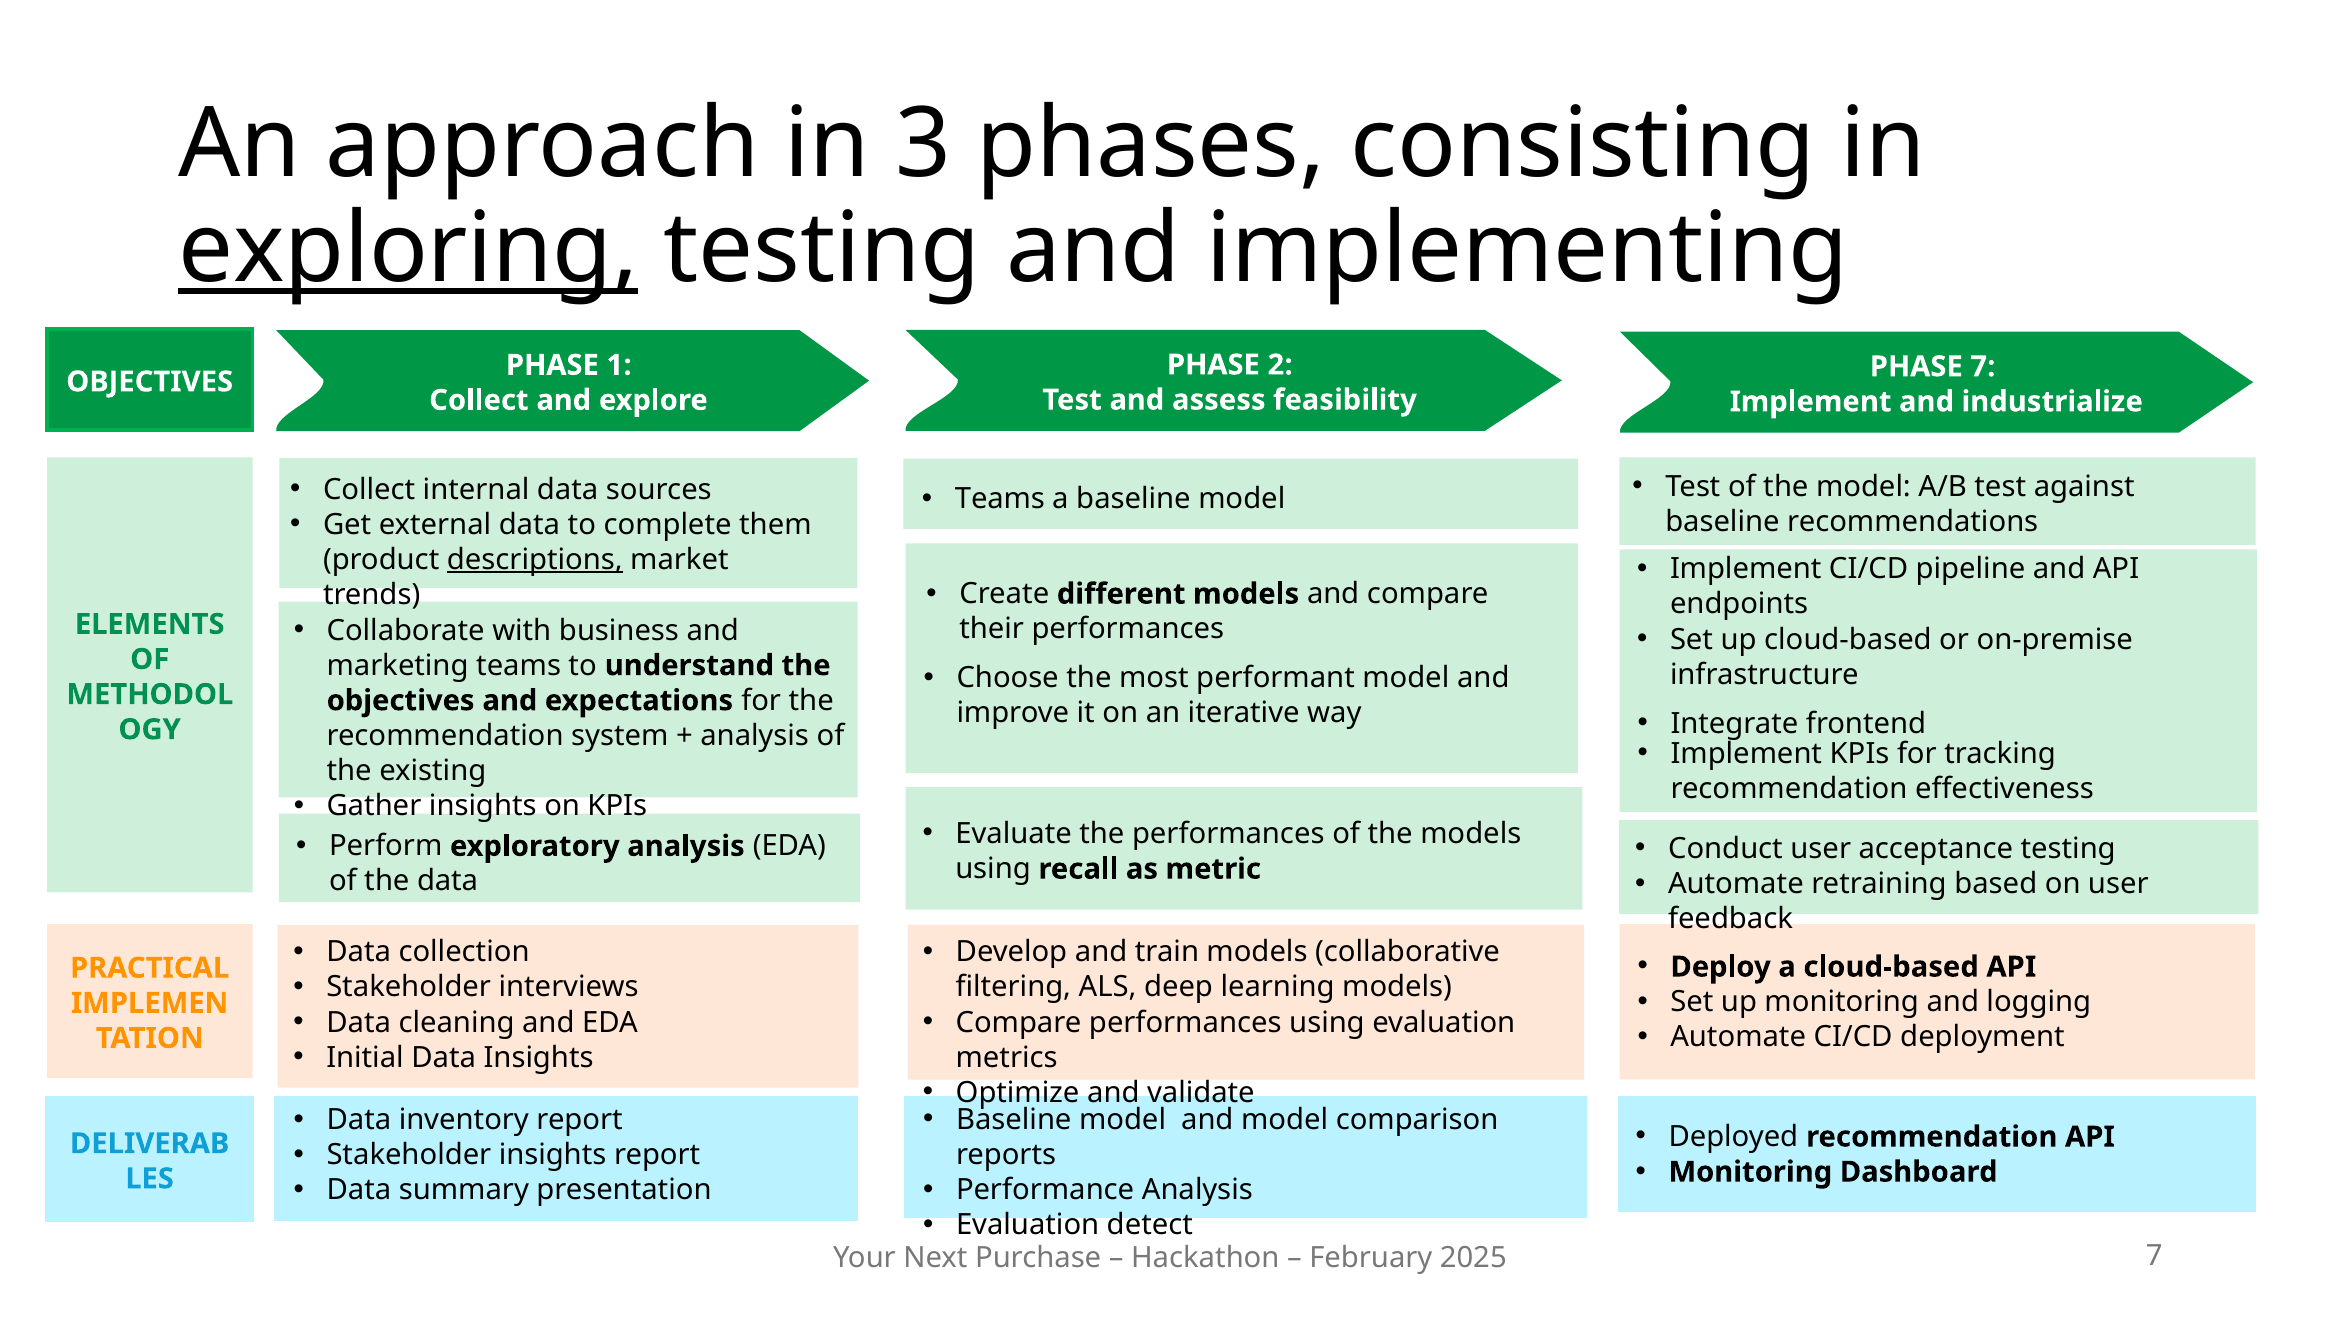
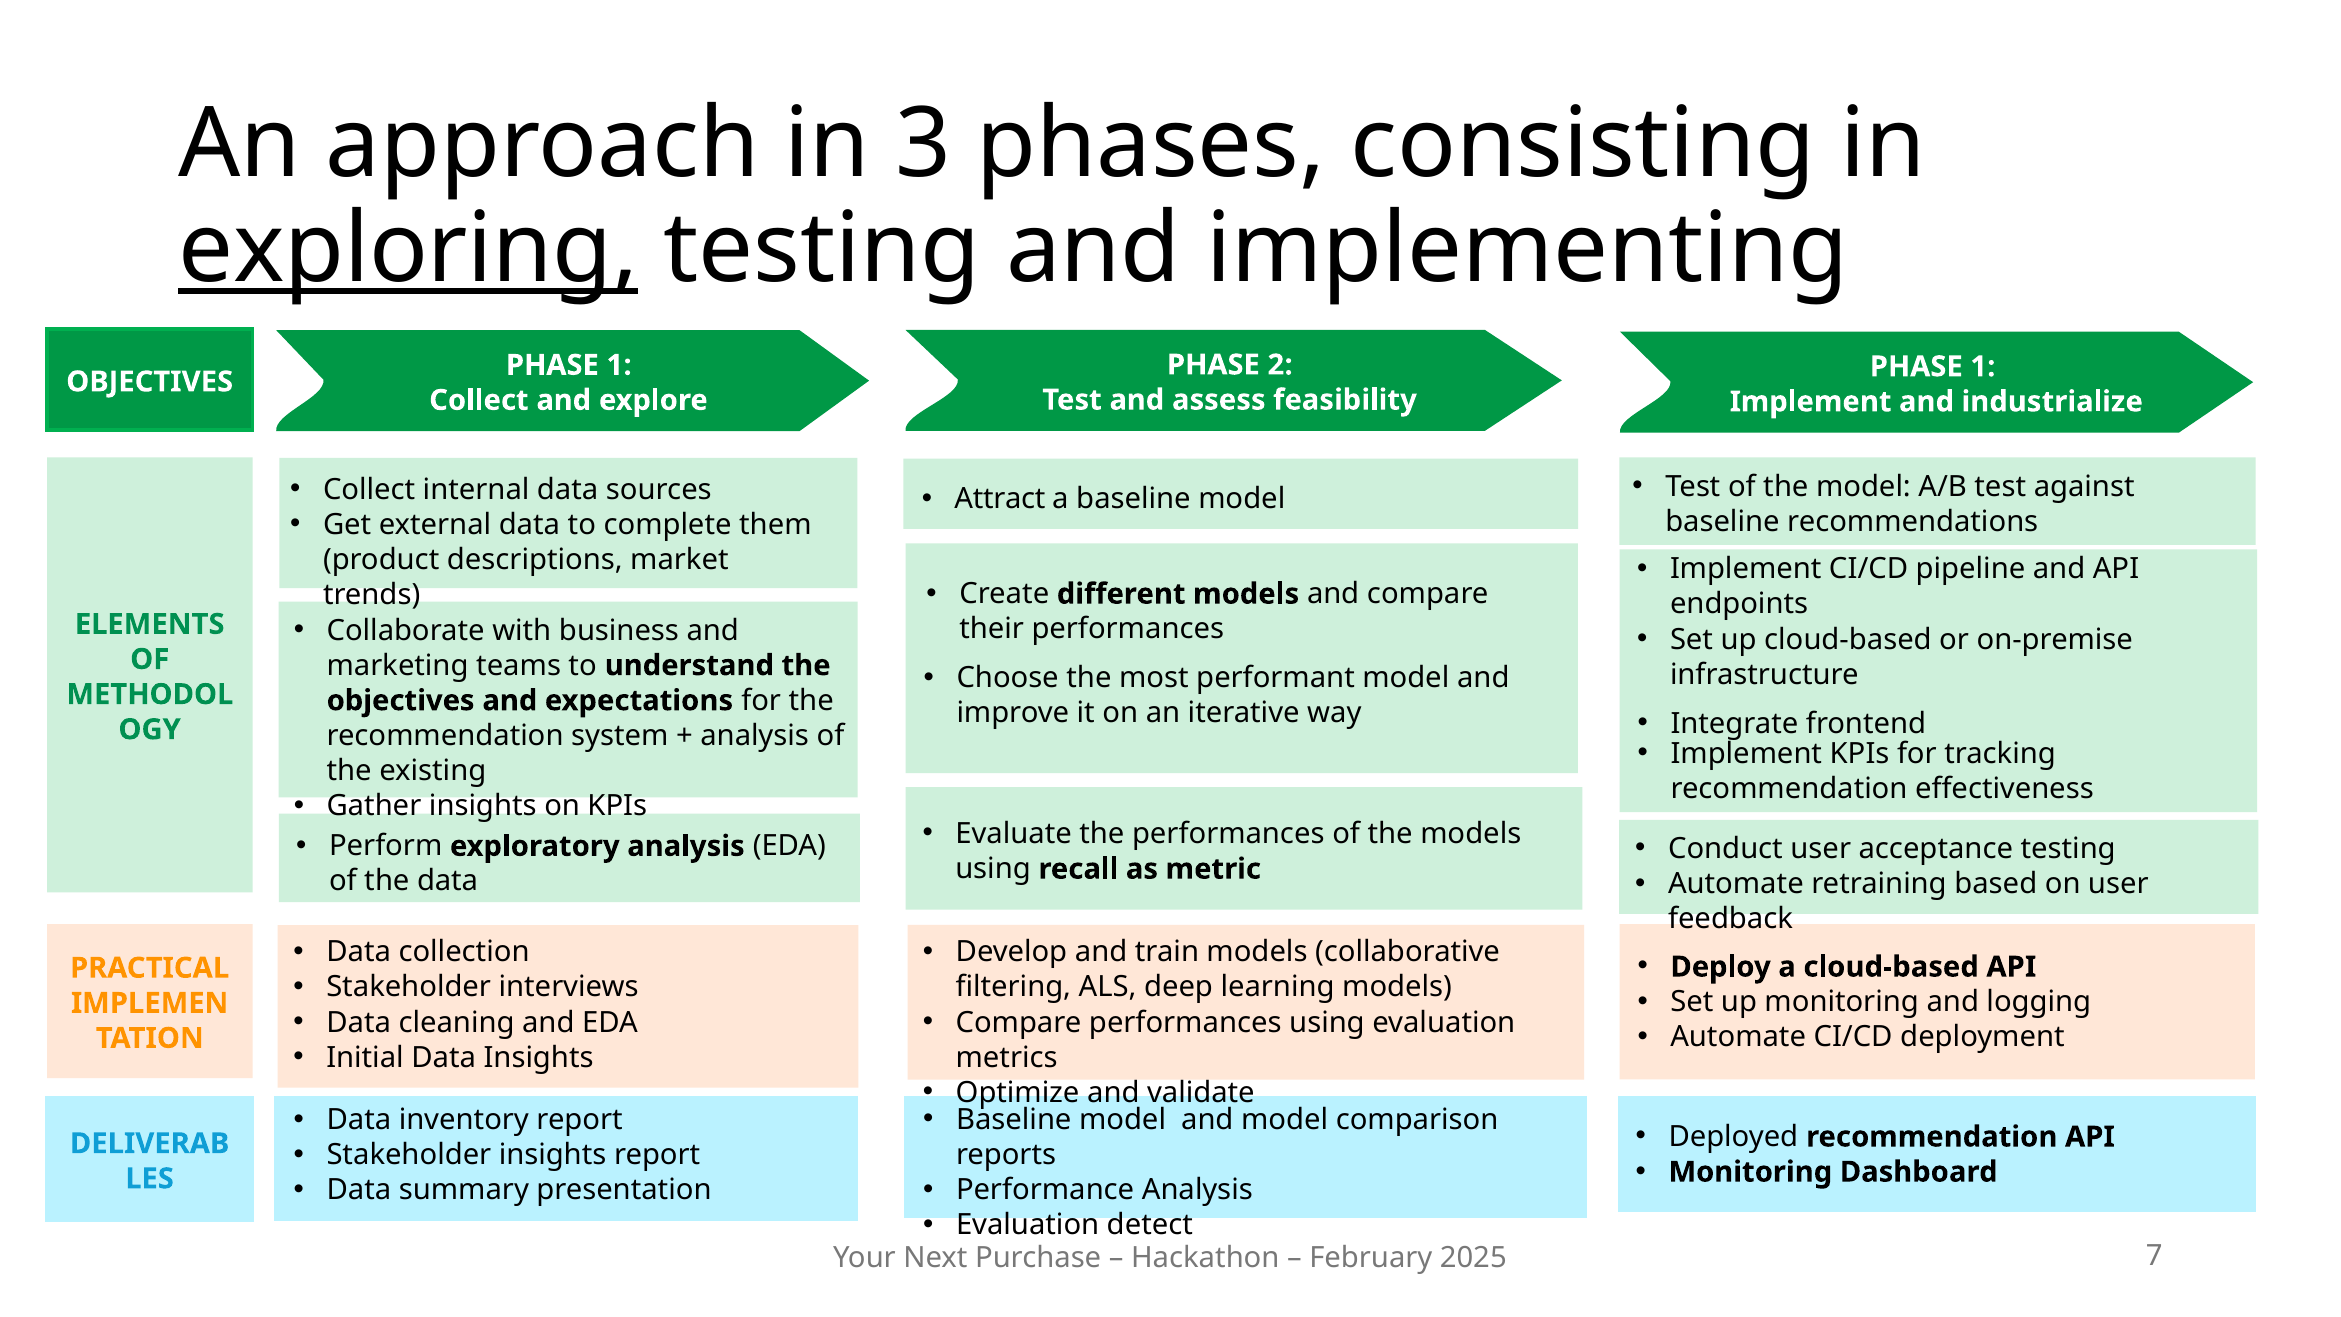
7: 7 -> 1 (1983, 367)
Teams: Teams -> Attract (1000, 499)
descriptions underline: present -> none (535, 560)
